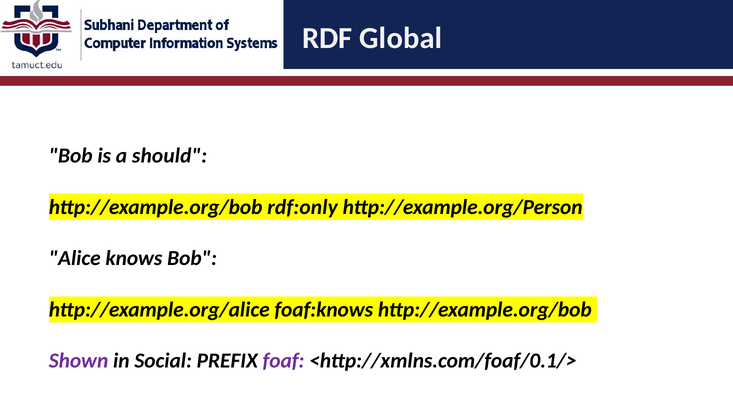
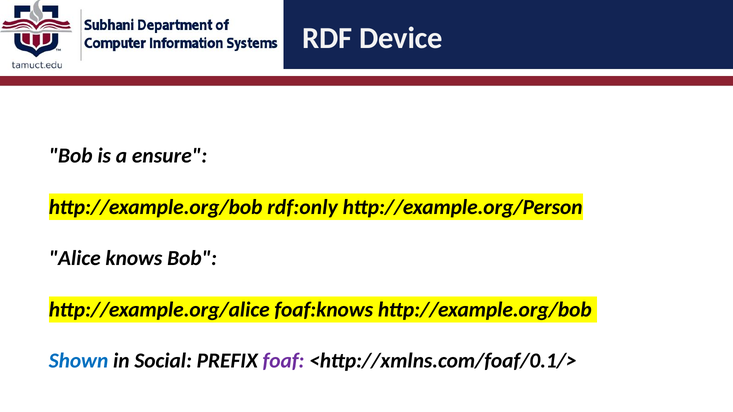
Global: Global -> Device (401, 38)
should: should -> ensure (170, 156)
Shown colour: purple -> blue (79, 361)
